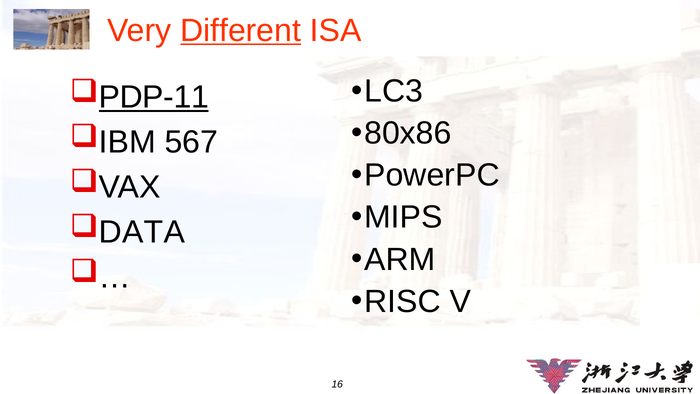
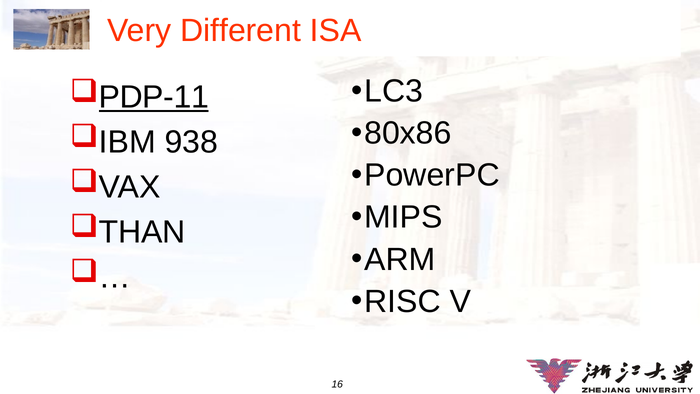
Different underline: present -> none (241, 30)
567: 567 -> 938 (191, 142)
DATA: DATA -> THAN (142, 232)
